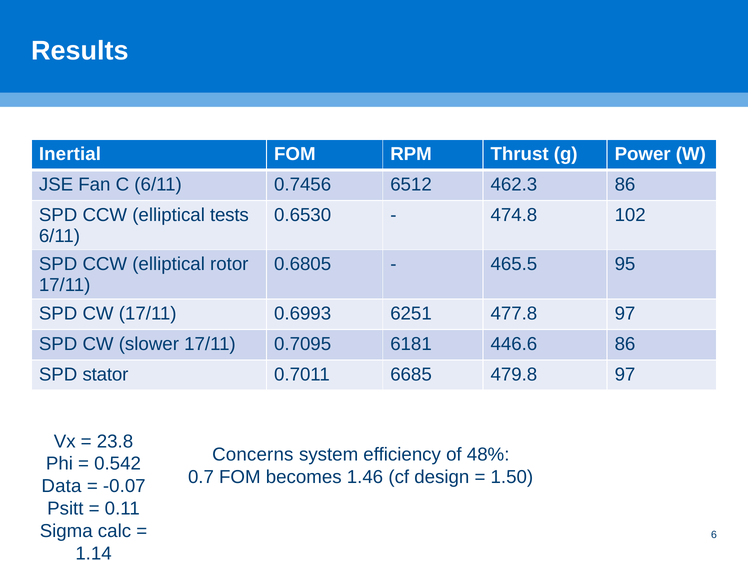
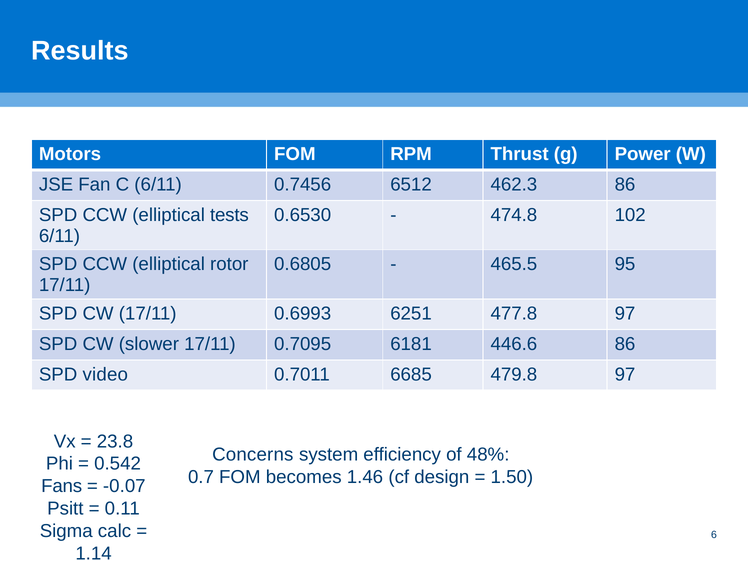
Inertial: Inertial -> Motors (70, 154)
stator: stator -> video (105, 374)
Data: Data -> Fans (62, 486)
